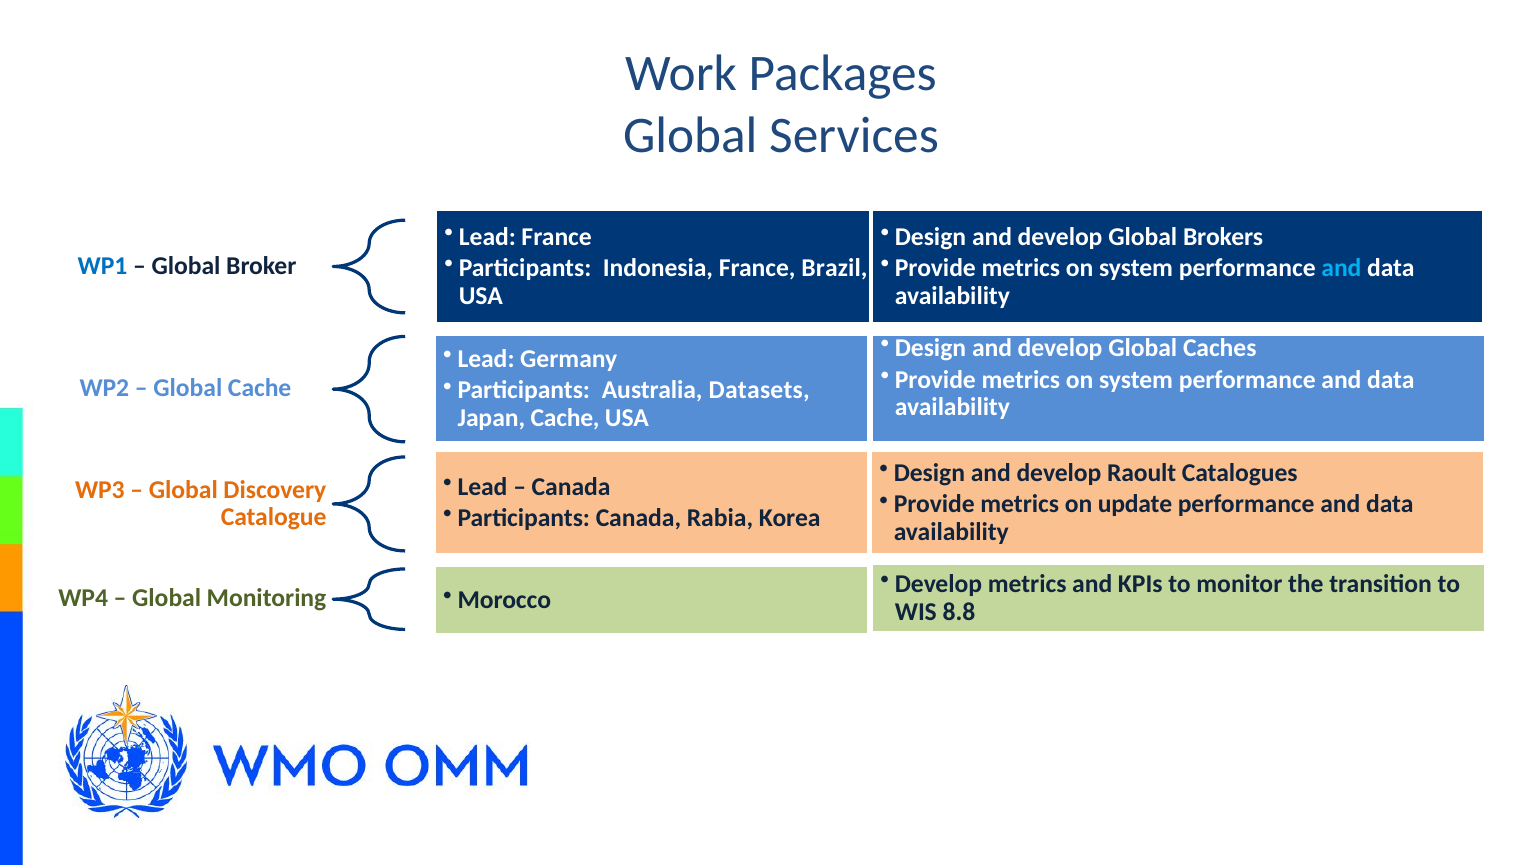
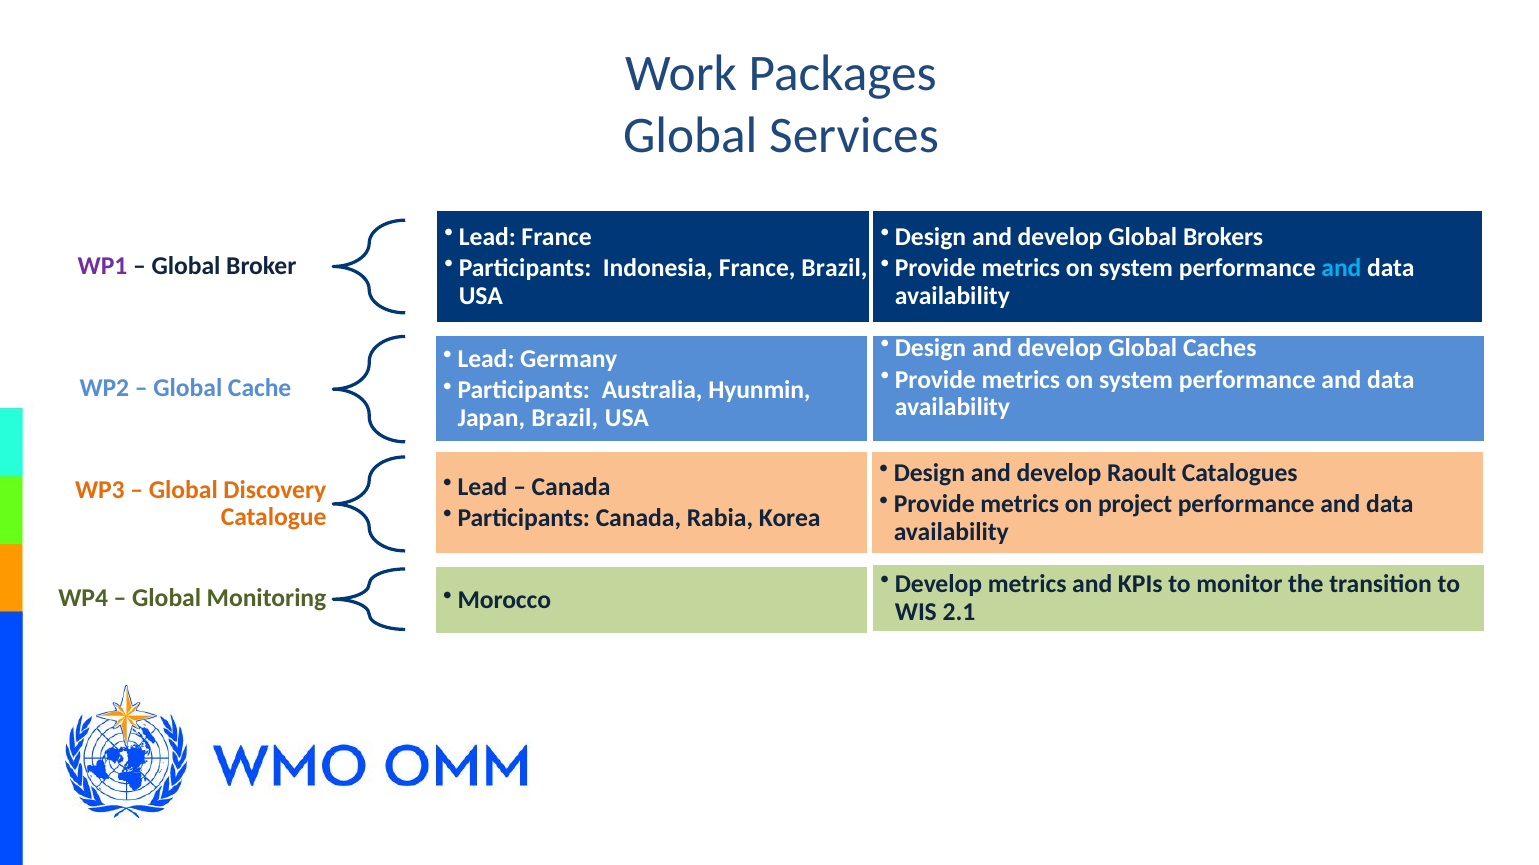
WP1 colour: blue -> purple (103, 267)
Datasets: Datasets -> Hyunmin (759, 391)
Japan Cache: Cache -> Brazil (565, 418)
update: update -> project (1135, 505)
8.8: 8.8 -> 2.1 (959, 612)
